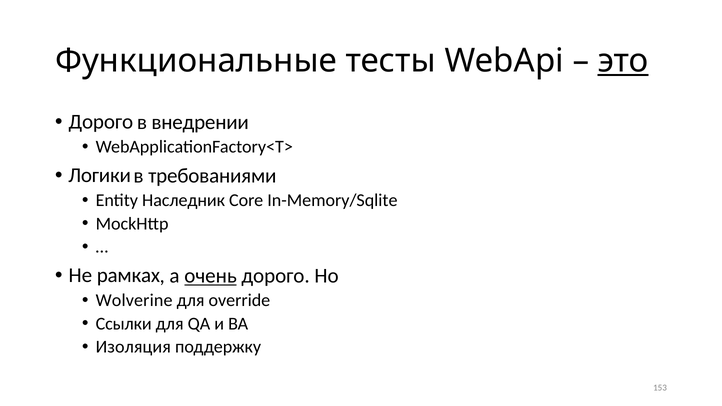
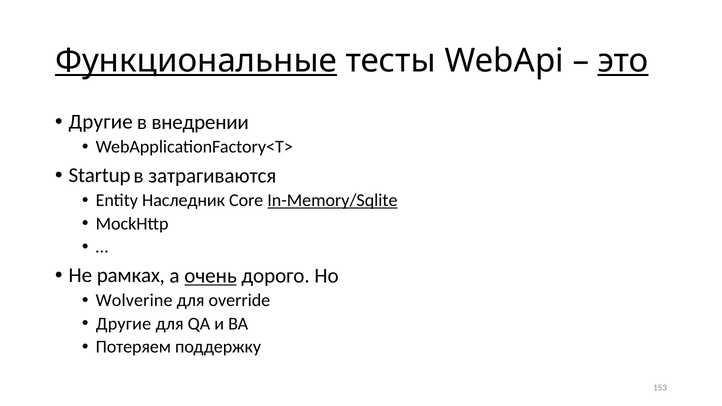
Функциональные underline: none -> present (196, 61)
Дорого: Дорого -> Другие (101, 122)
Логики: Логики -> Startup (100, 176)
требованиями: требованиями -> затрагиваются (212, 176)
In-Memory/Sqlite underline: none -> present (332, 200)
Ссылки: Ссылки -> Другие (124, 324)
Изоляция: Изоляция -> Потеряем (133, 347)
